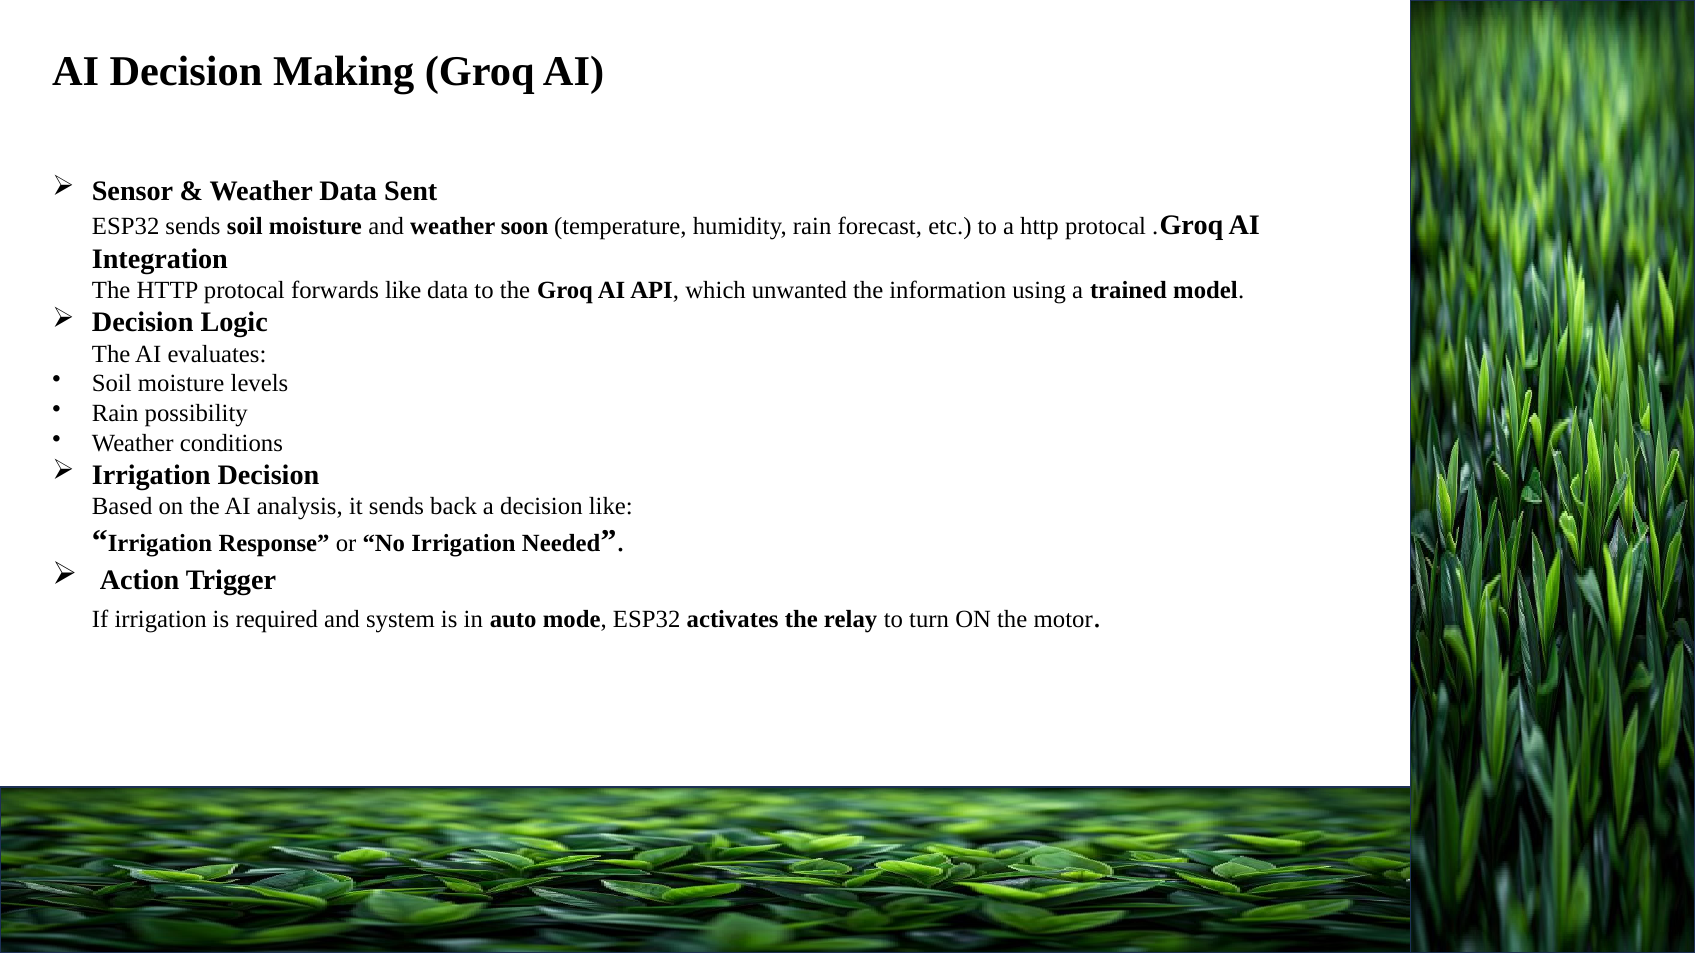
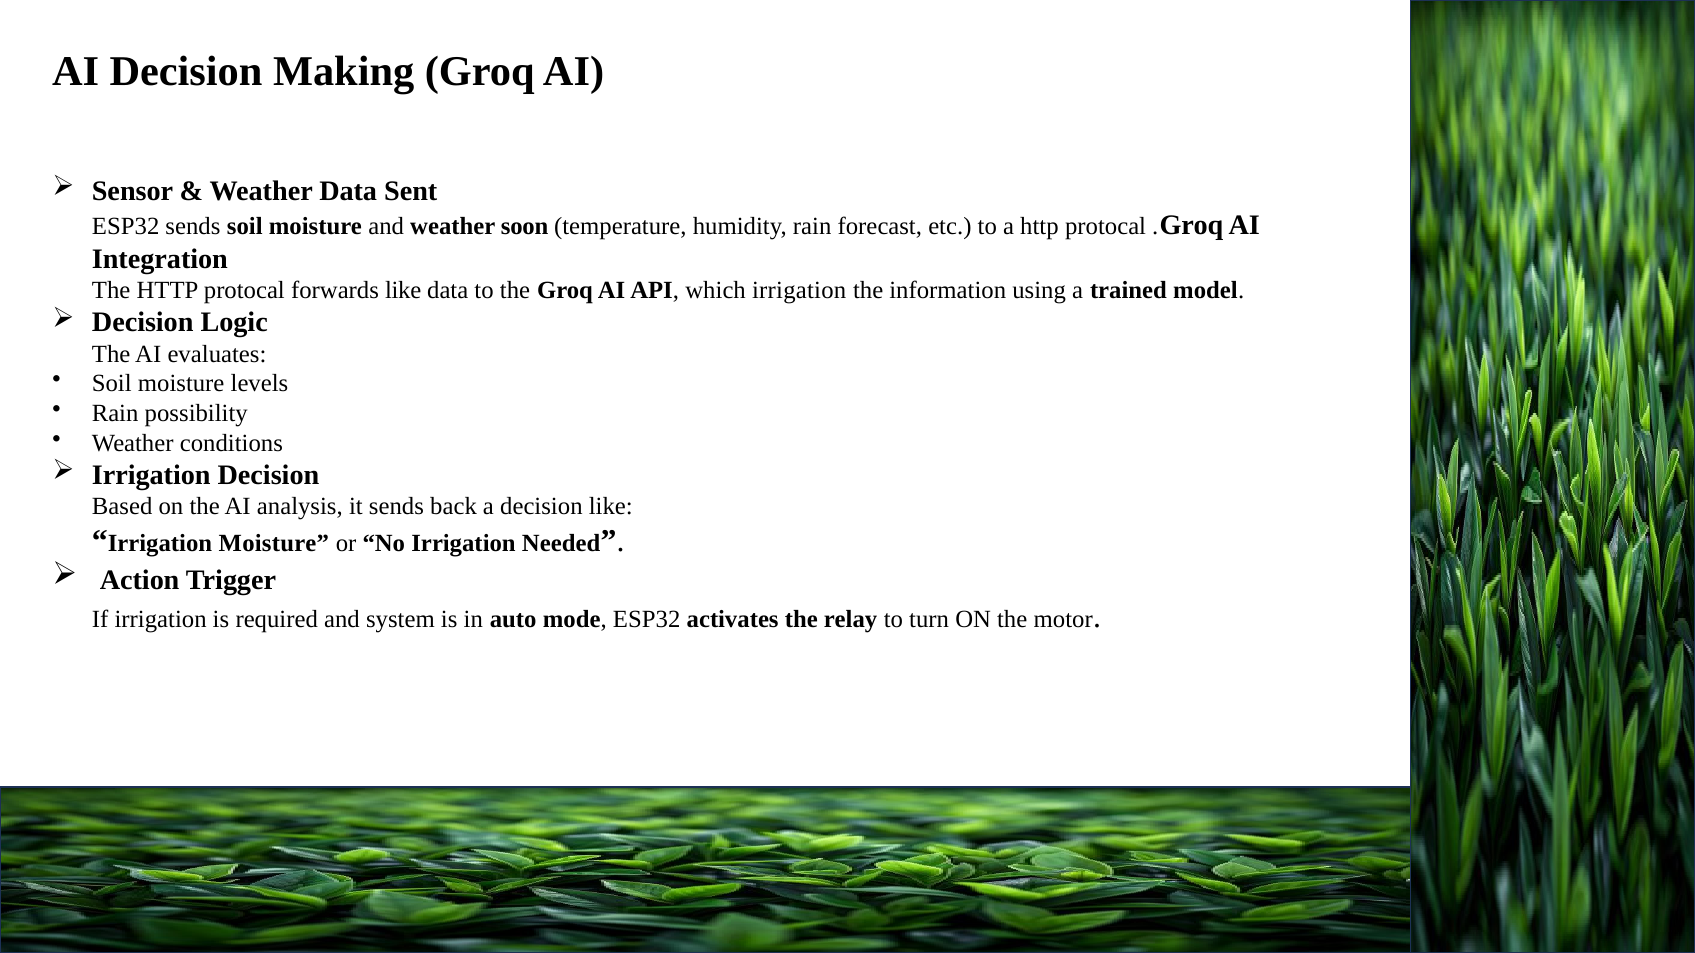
which unwanted: unwanted -> irrigation (799, 291)
Irrigation Response: Response -> Moisture (274, 543)
